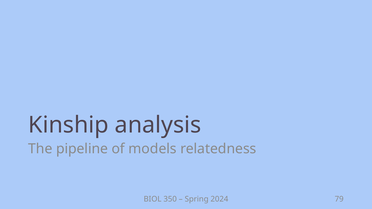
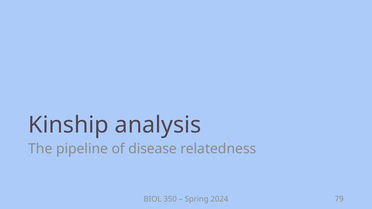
models: models -> disease (153, 149)
